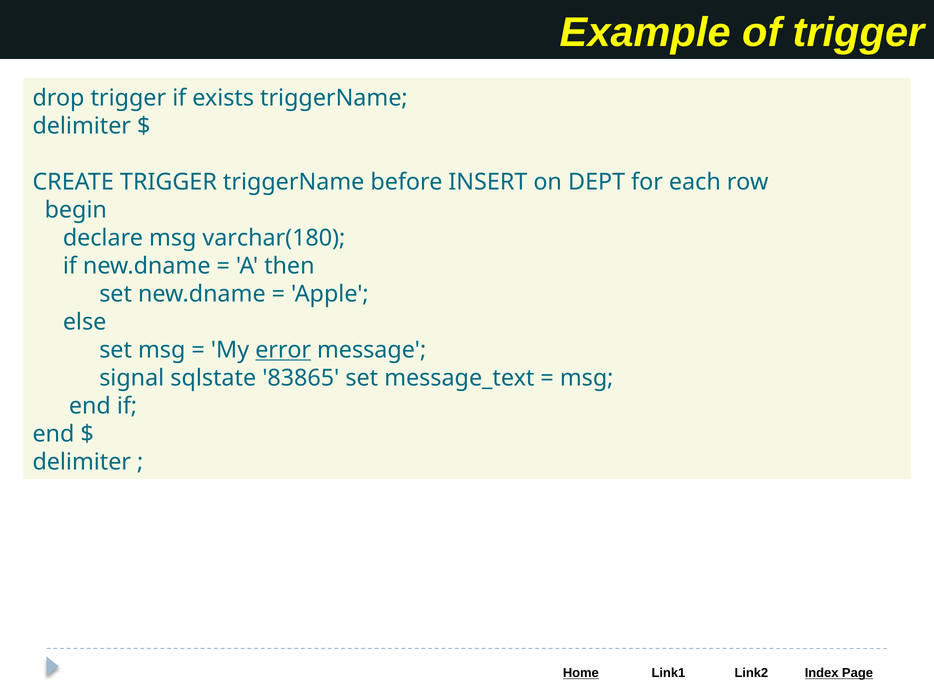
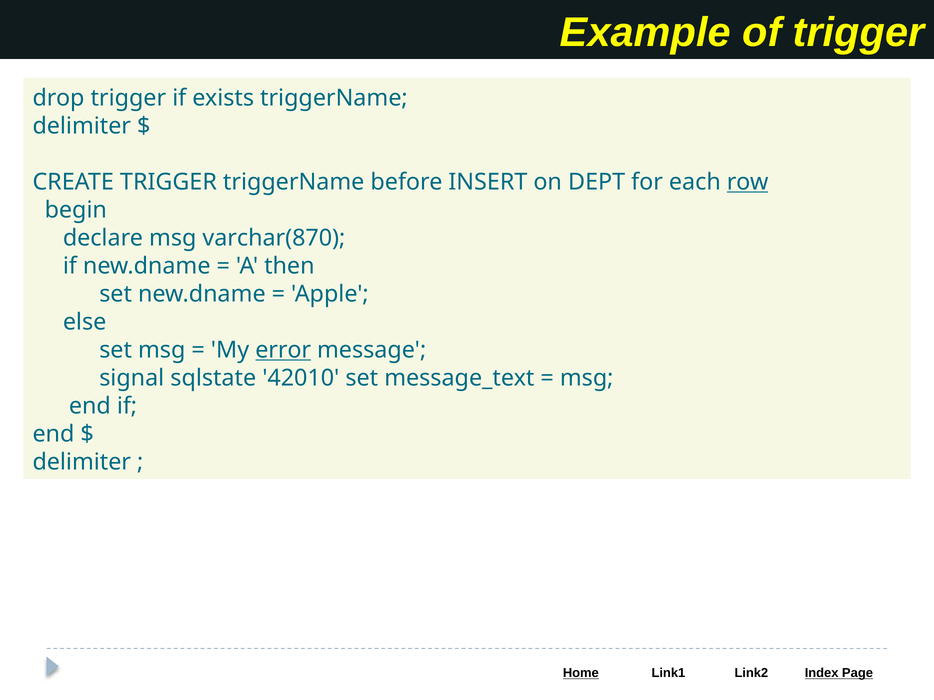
row underline: none -> present (748, 182)
varchar(180: varchar(180 -> varchar(870 (274, 238)
83865: 83865 -> 42010 (301, 378)
